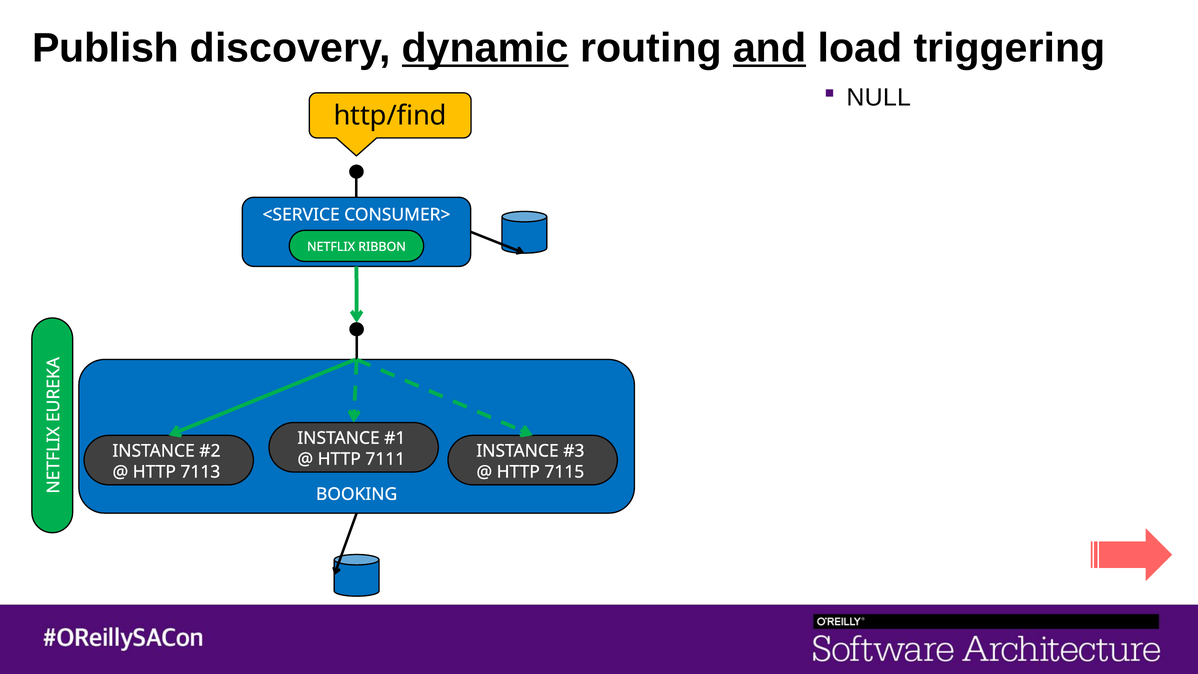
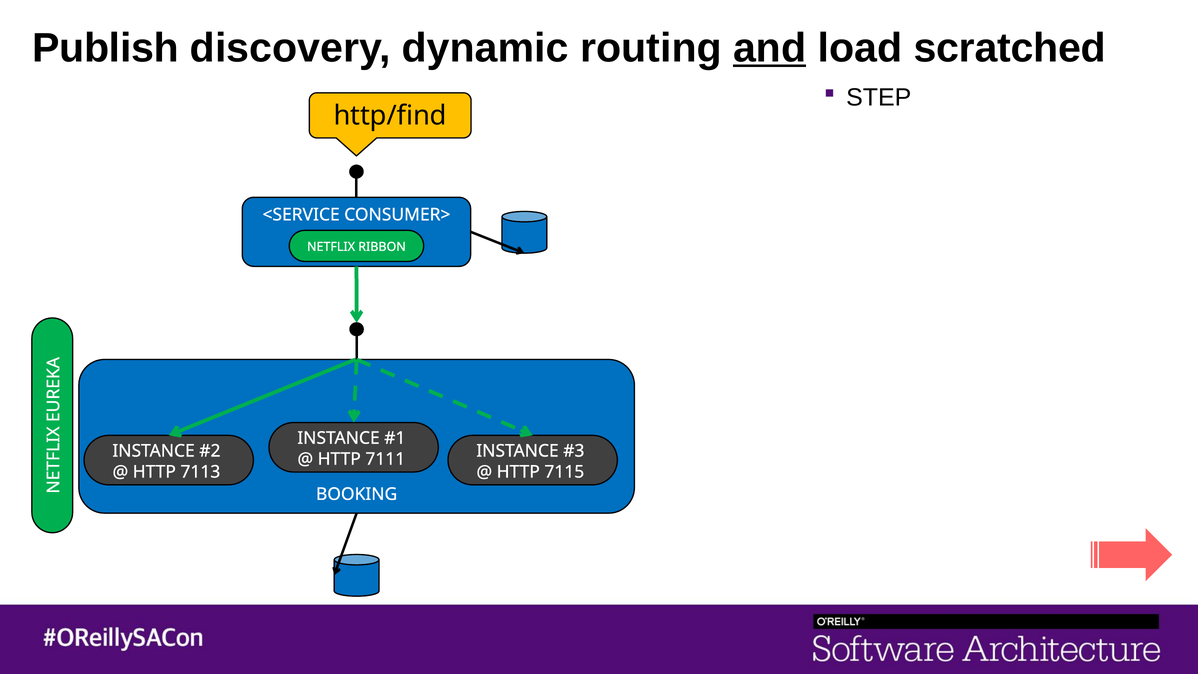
dynamic underline: present -> none (485, 48)
triggering: triggering -> scratched (1010, 48)
NULL: NULL -> STEP (879, 98)
